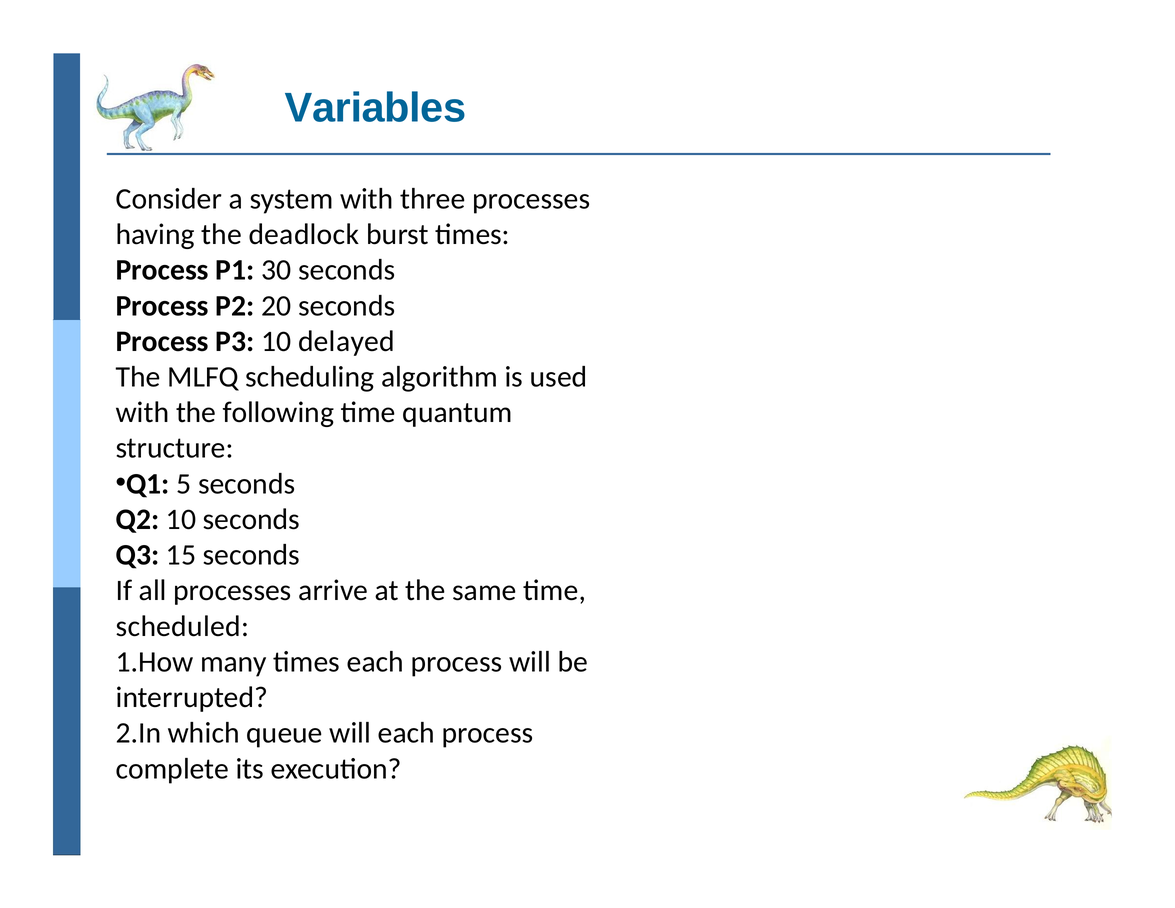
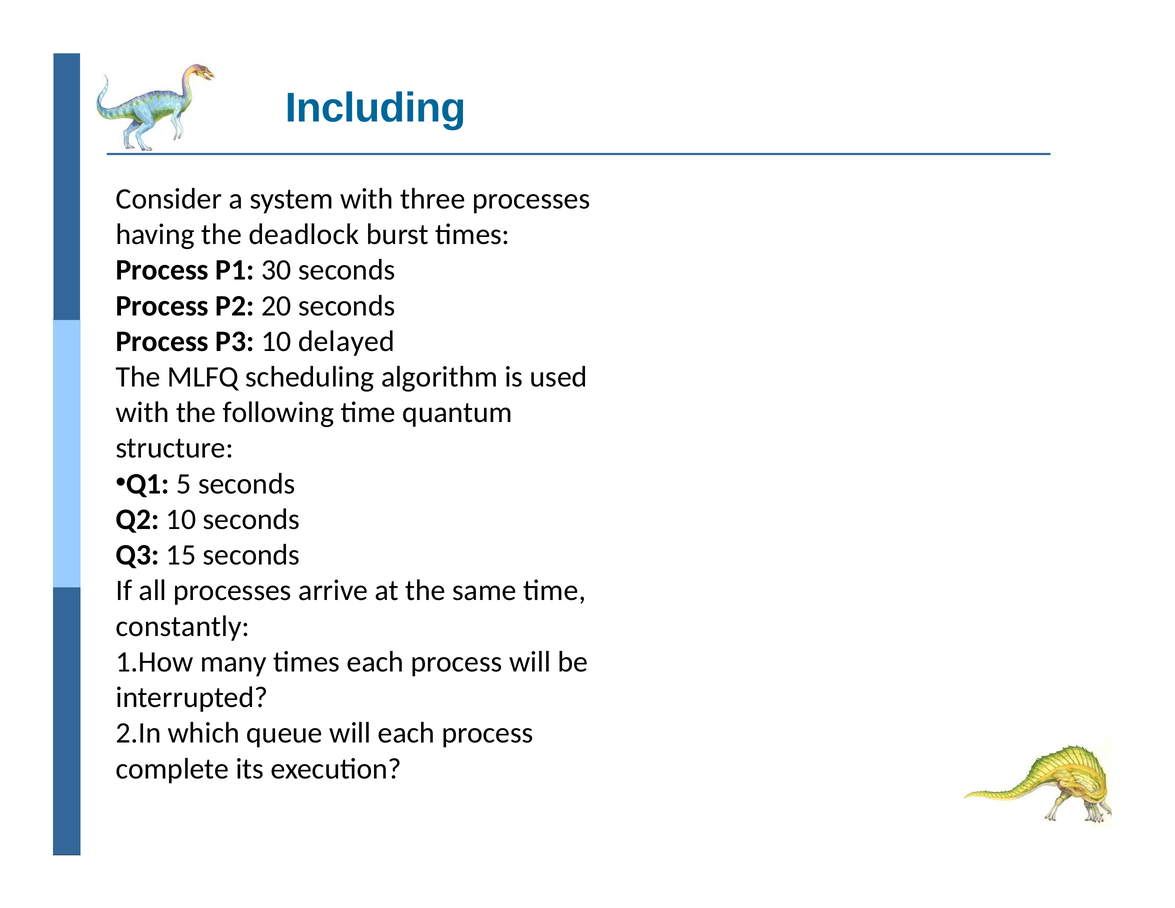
Variables: Variables -> Including (376, 108)
scheduled: scheduled -> constantly (183, 626)
